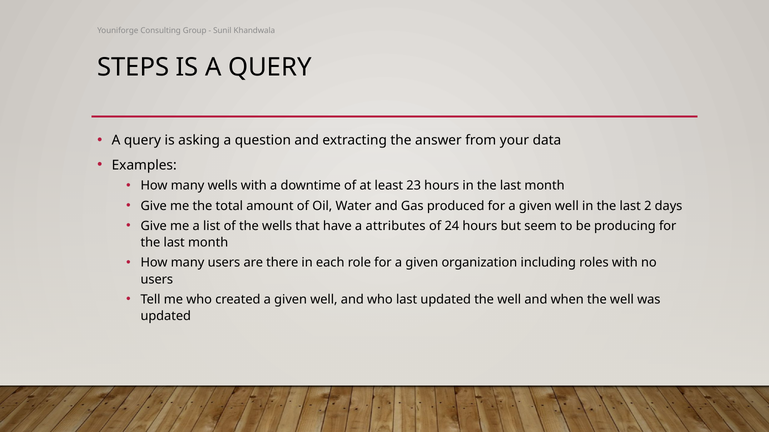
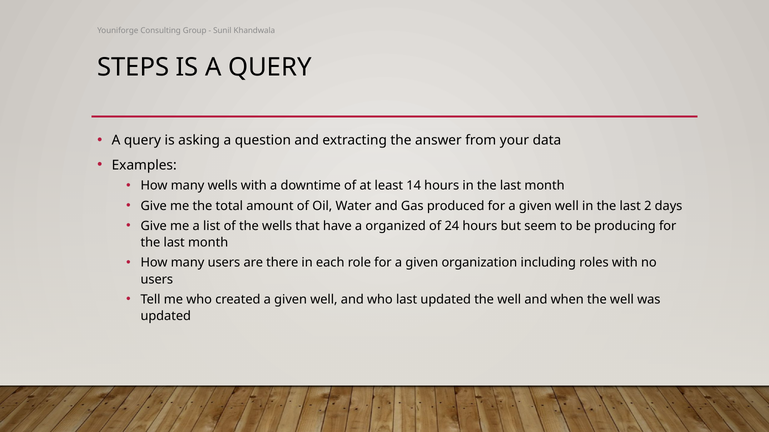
23: 23 -> 14 (414, 186)
attributes: attributes -> organized (396, 226)
